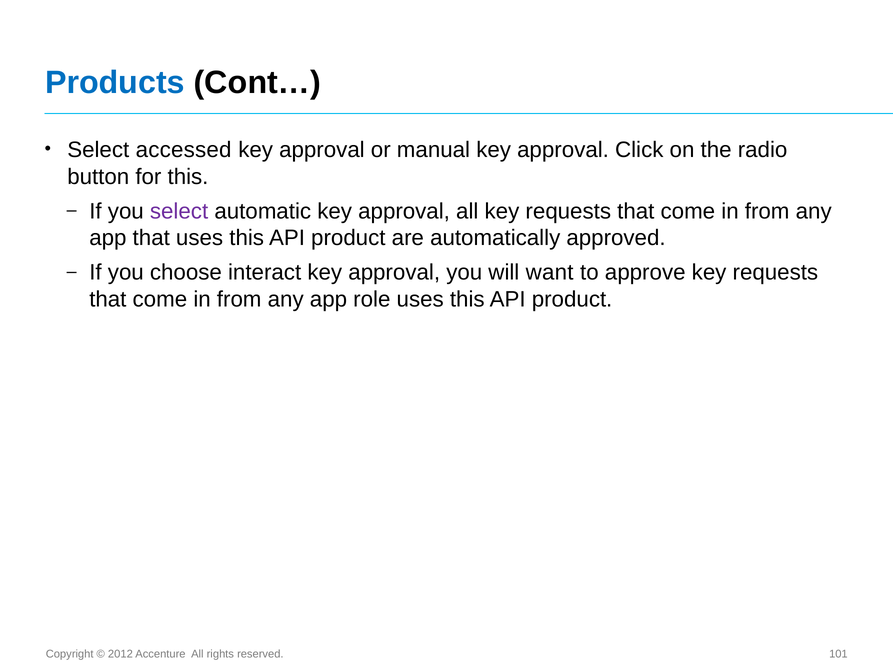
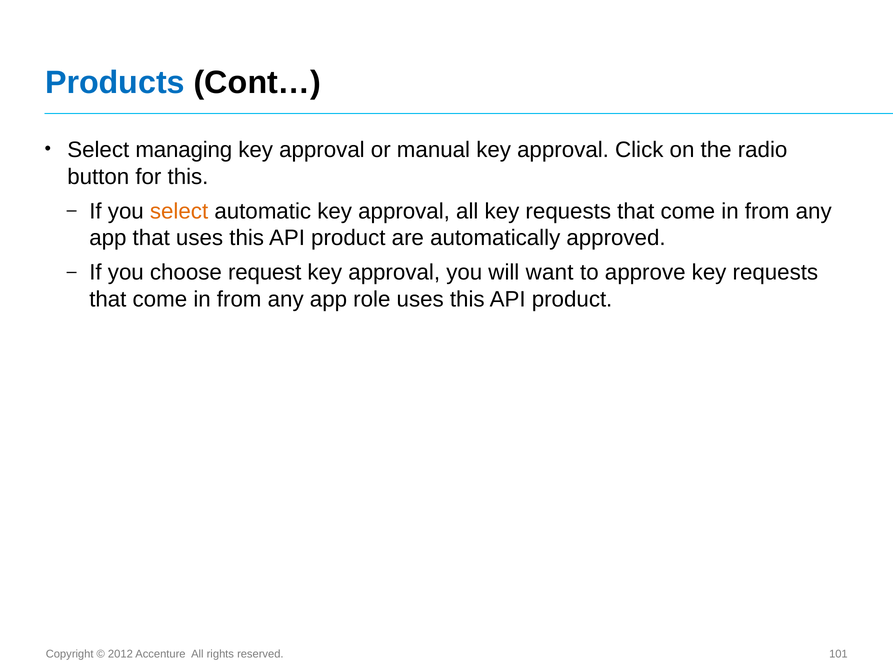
accessed: accessed -> managing (184, 150)
select colour: purple -> orange (179, 211)
interact: interact -> request (265, 272)
